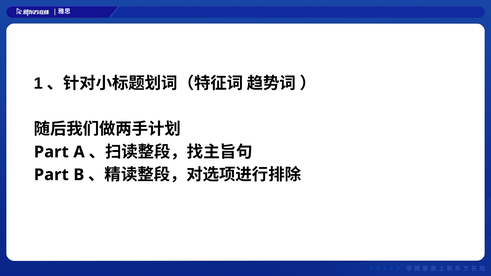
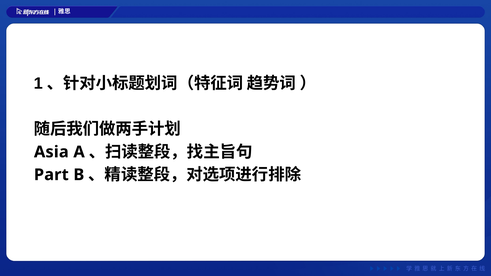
Part: Part -> Asia (51, 152)
